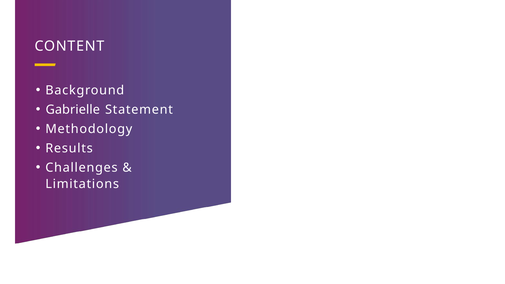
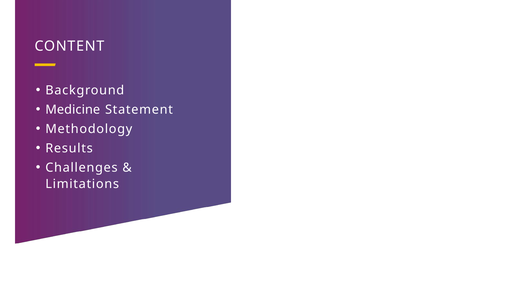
Gabrielle: Gabrielle -> Medicine (73, 110)
